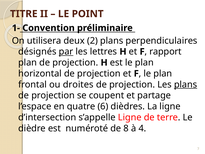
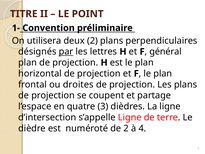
rapport: rapport -> général (165, 52)
plans underline: present -> none (186, 84)
6: 6 -> 3 (103, 106)
de 8: 8 -> 2 (126, 128)
